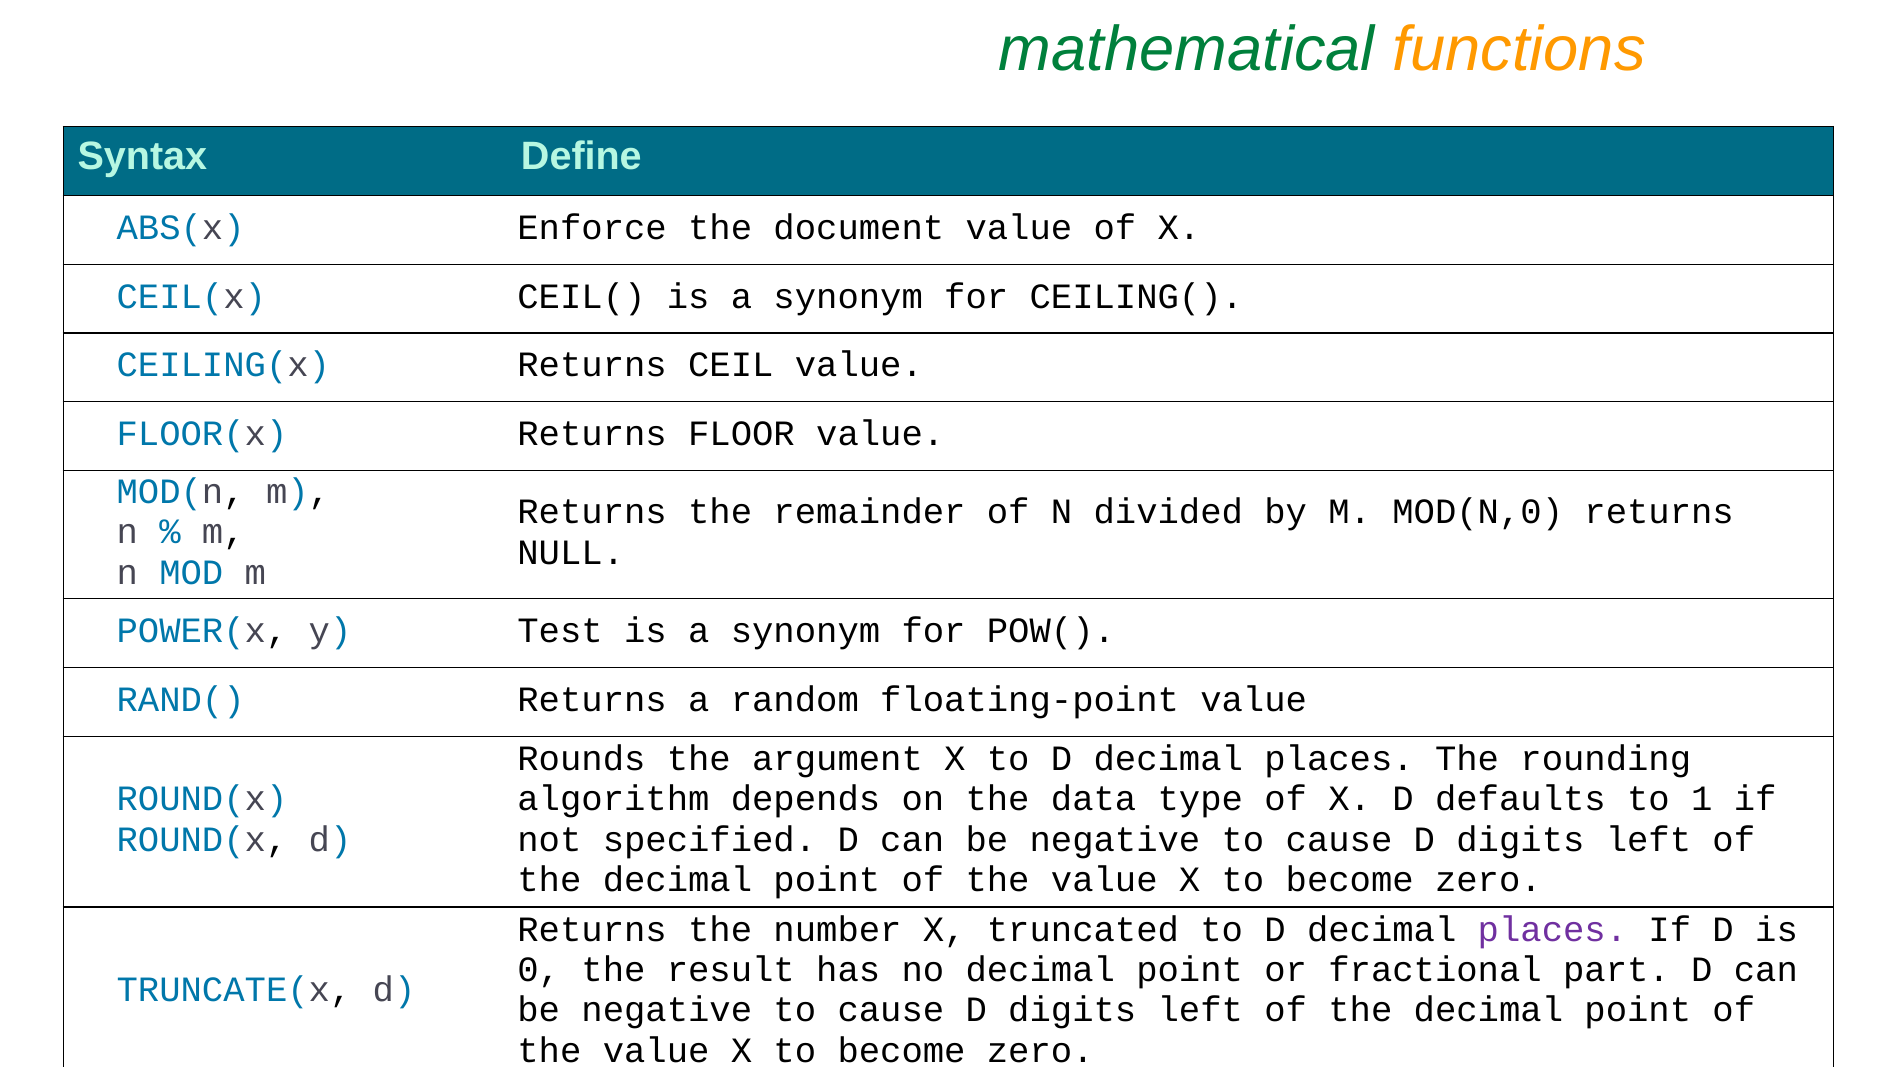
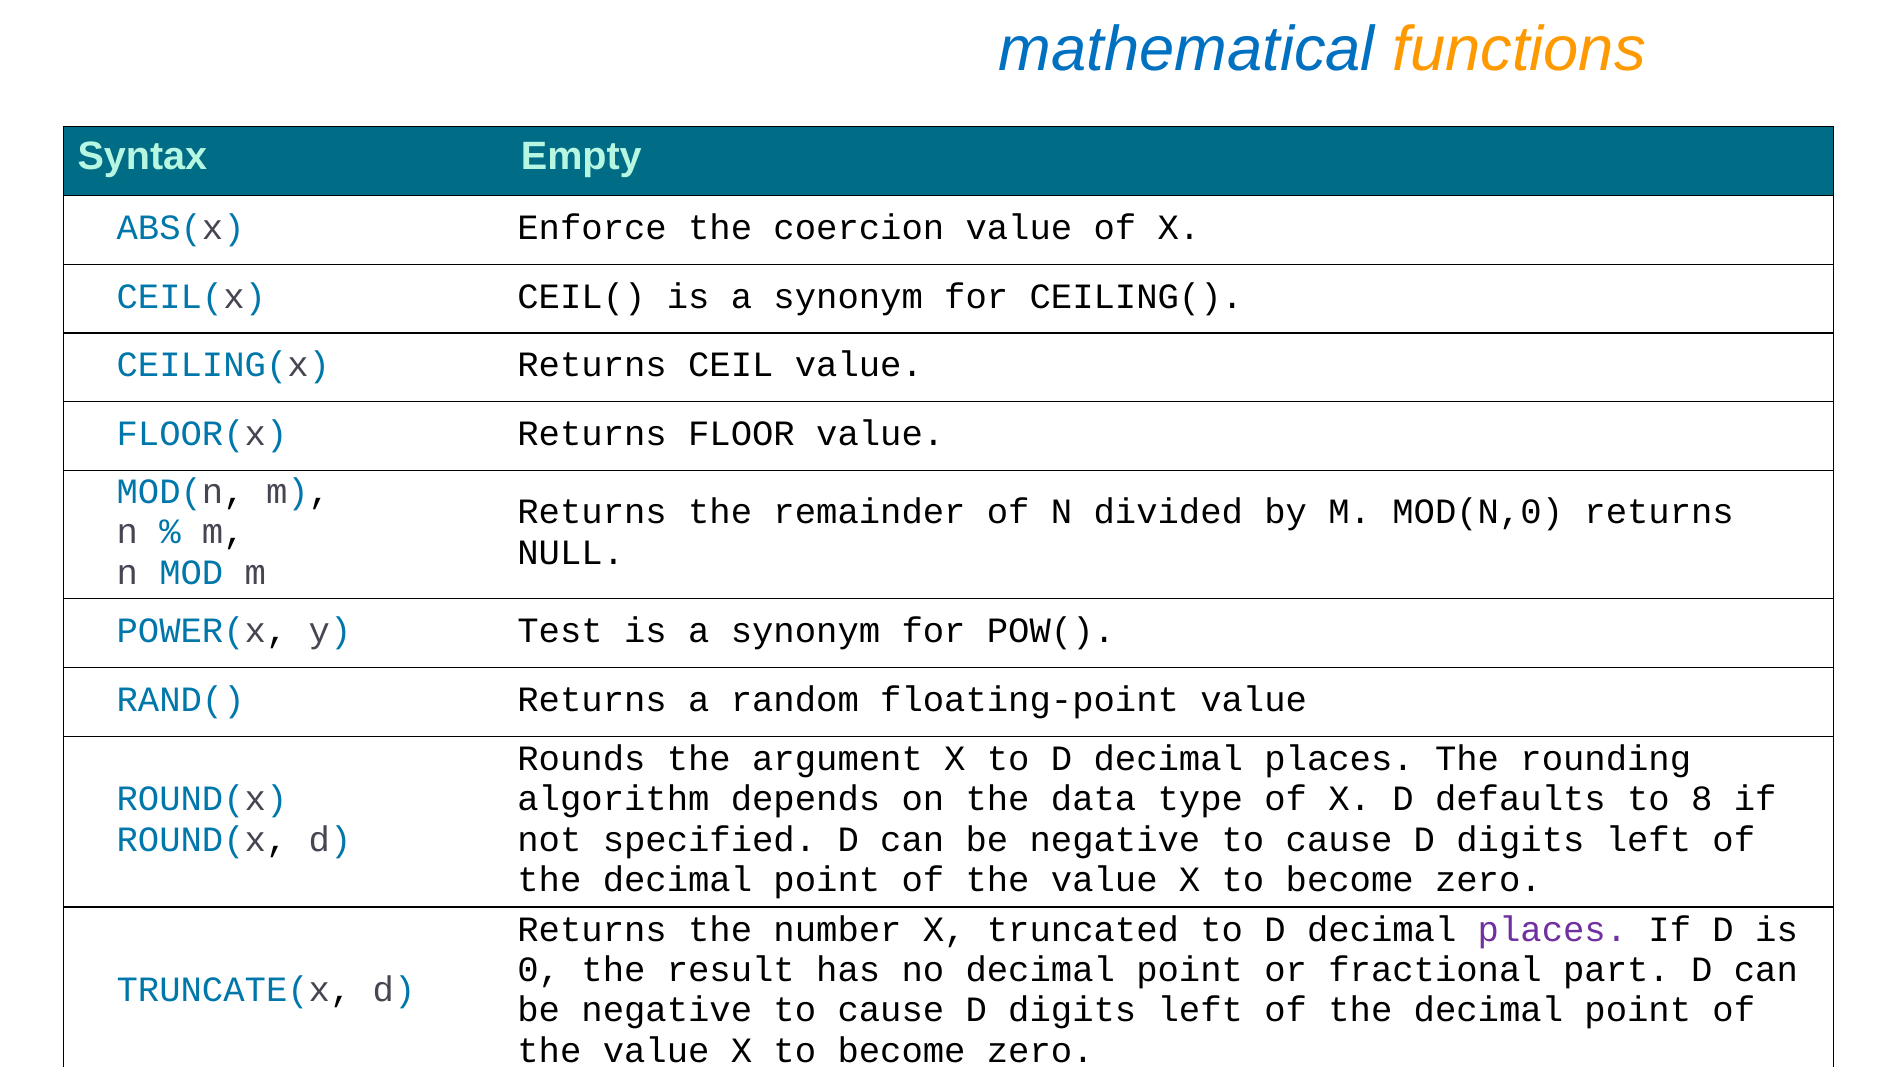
mathematical colour: green -> blue (1187, 49)
Define: Define -> Empty (581, 156)
document: document -> coercion (859, 227)
1: 1 -> 8 (1702, 799)
